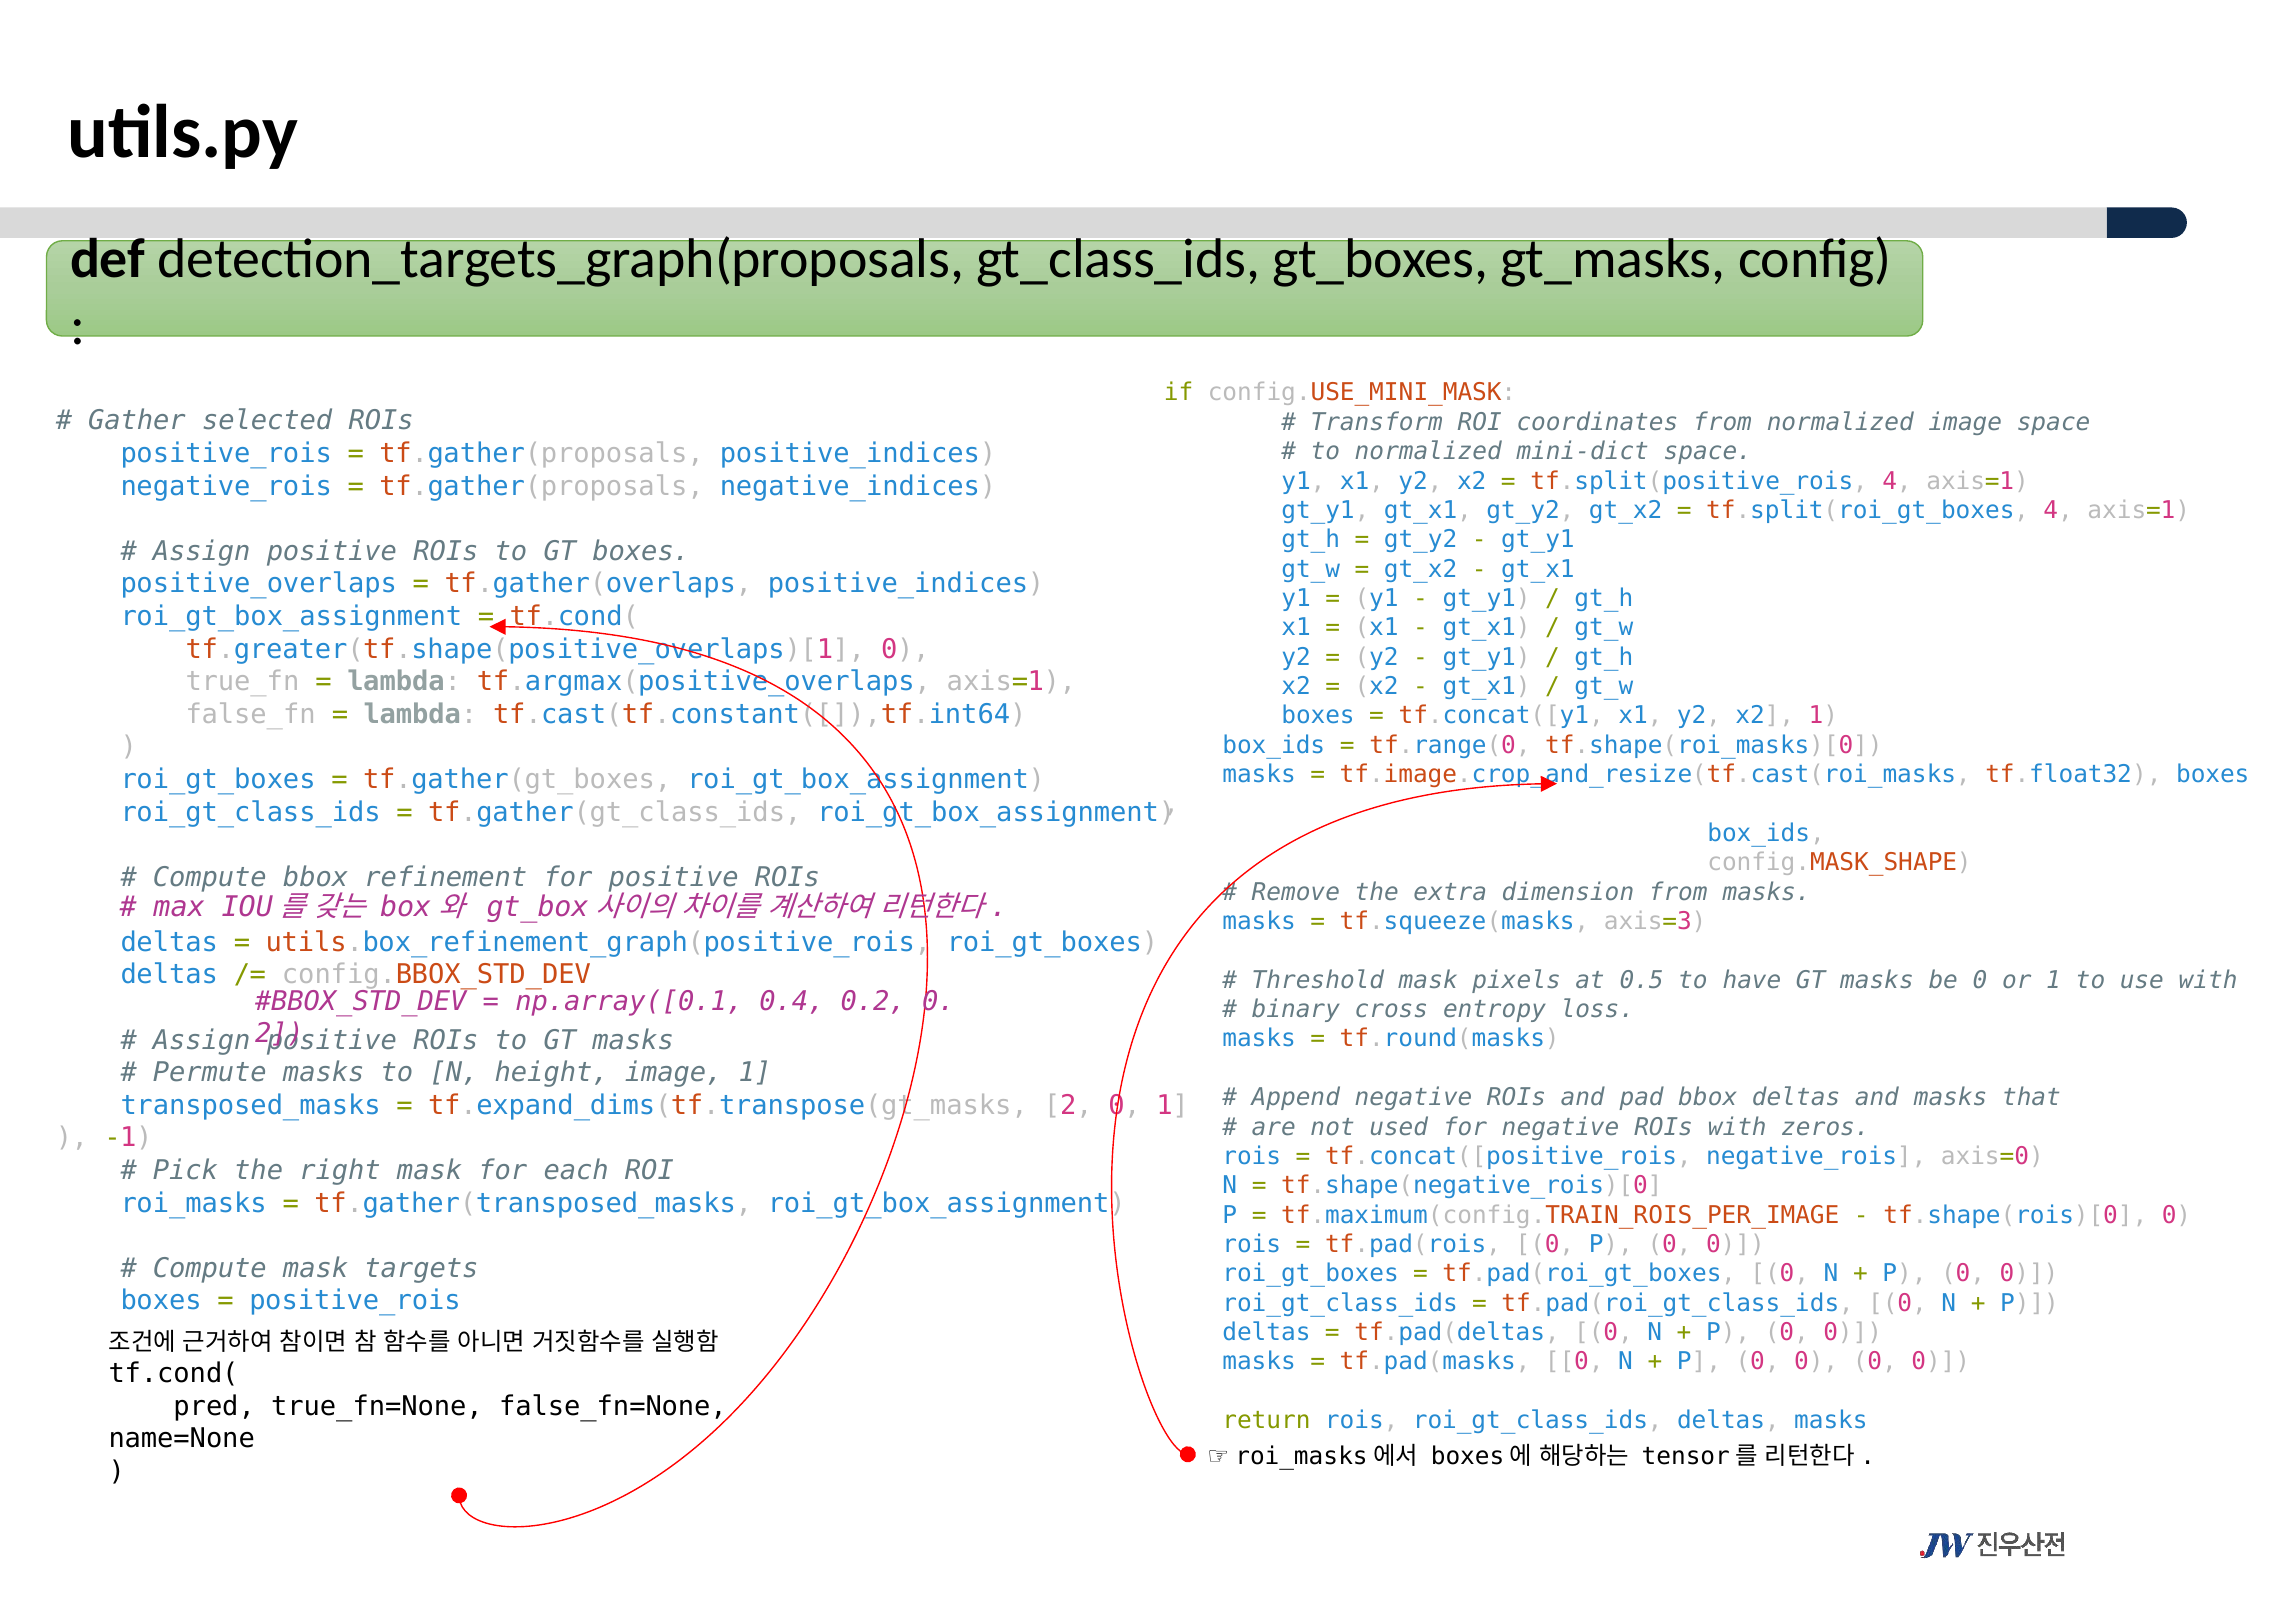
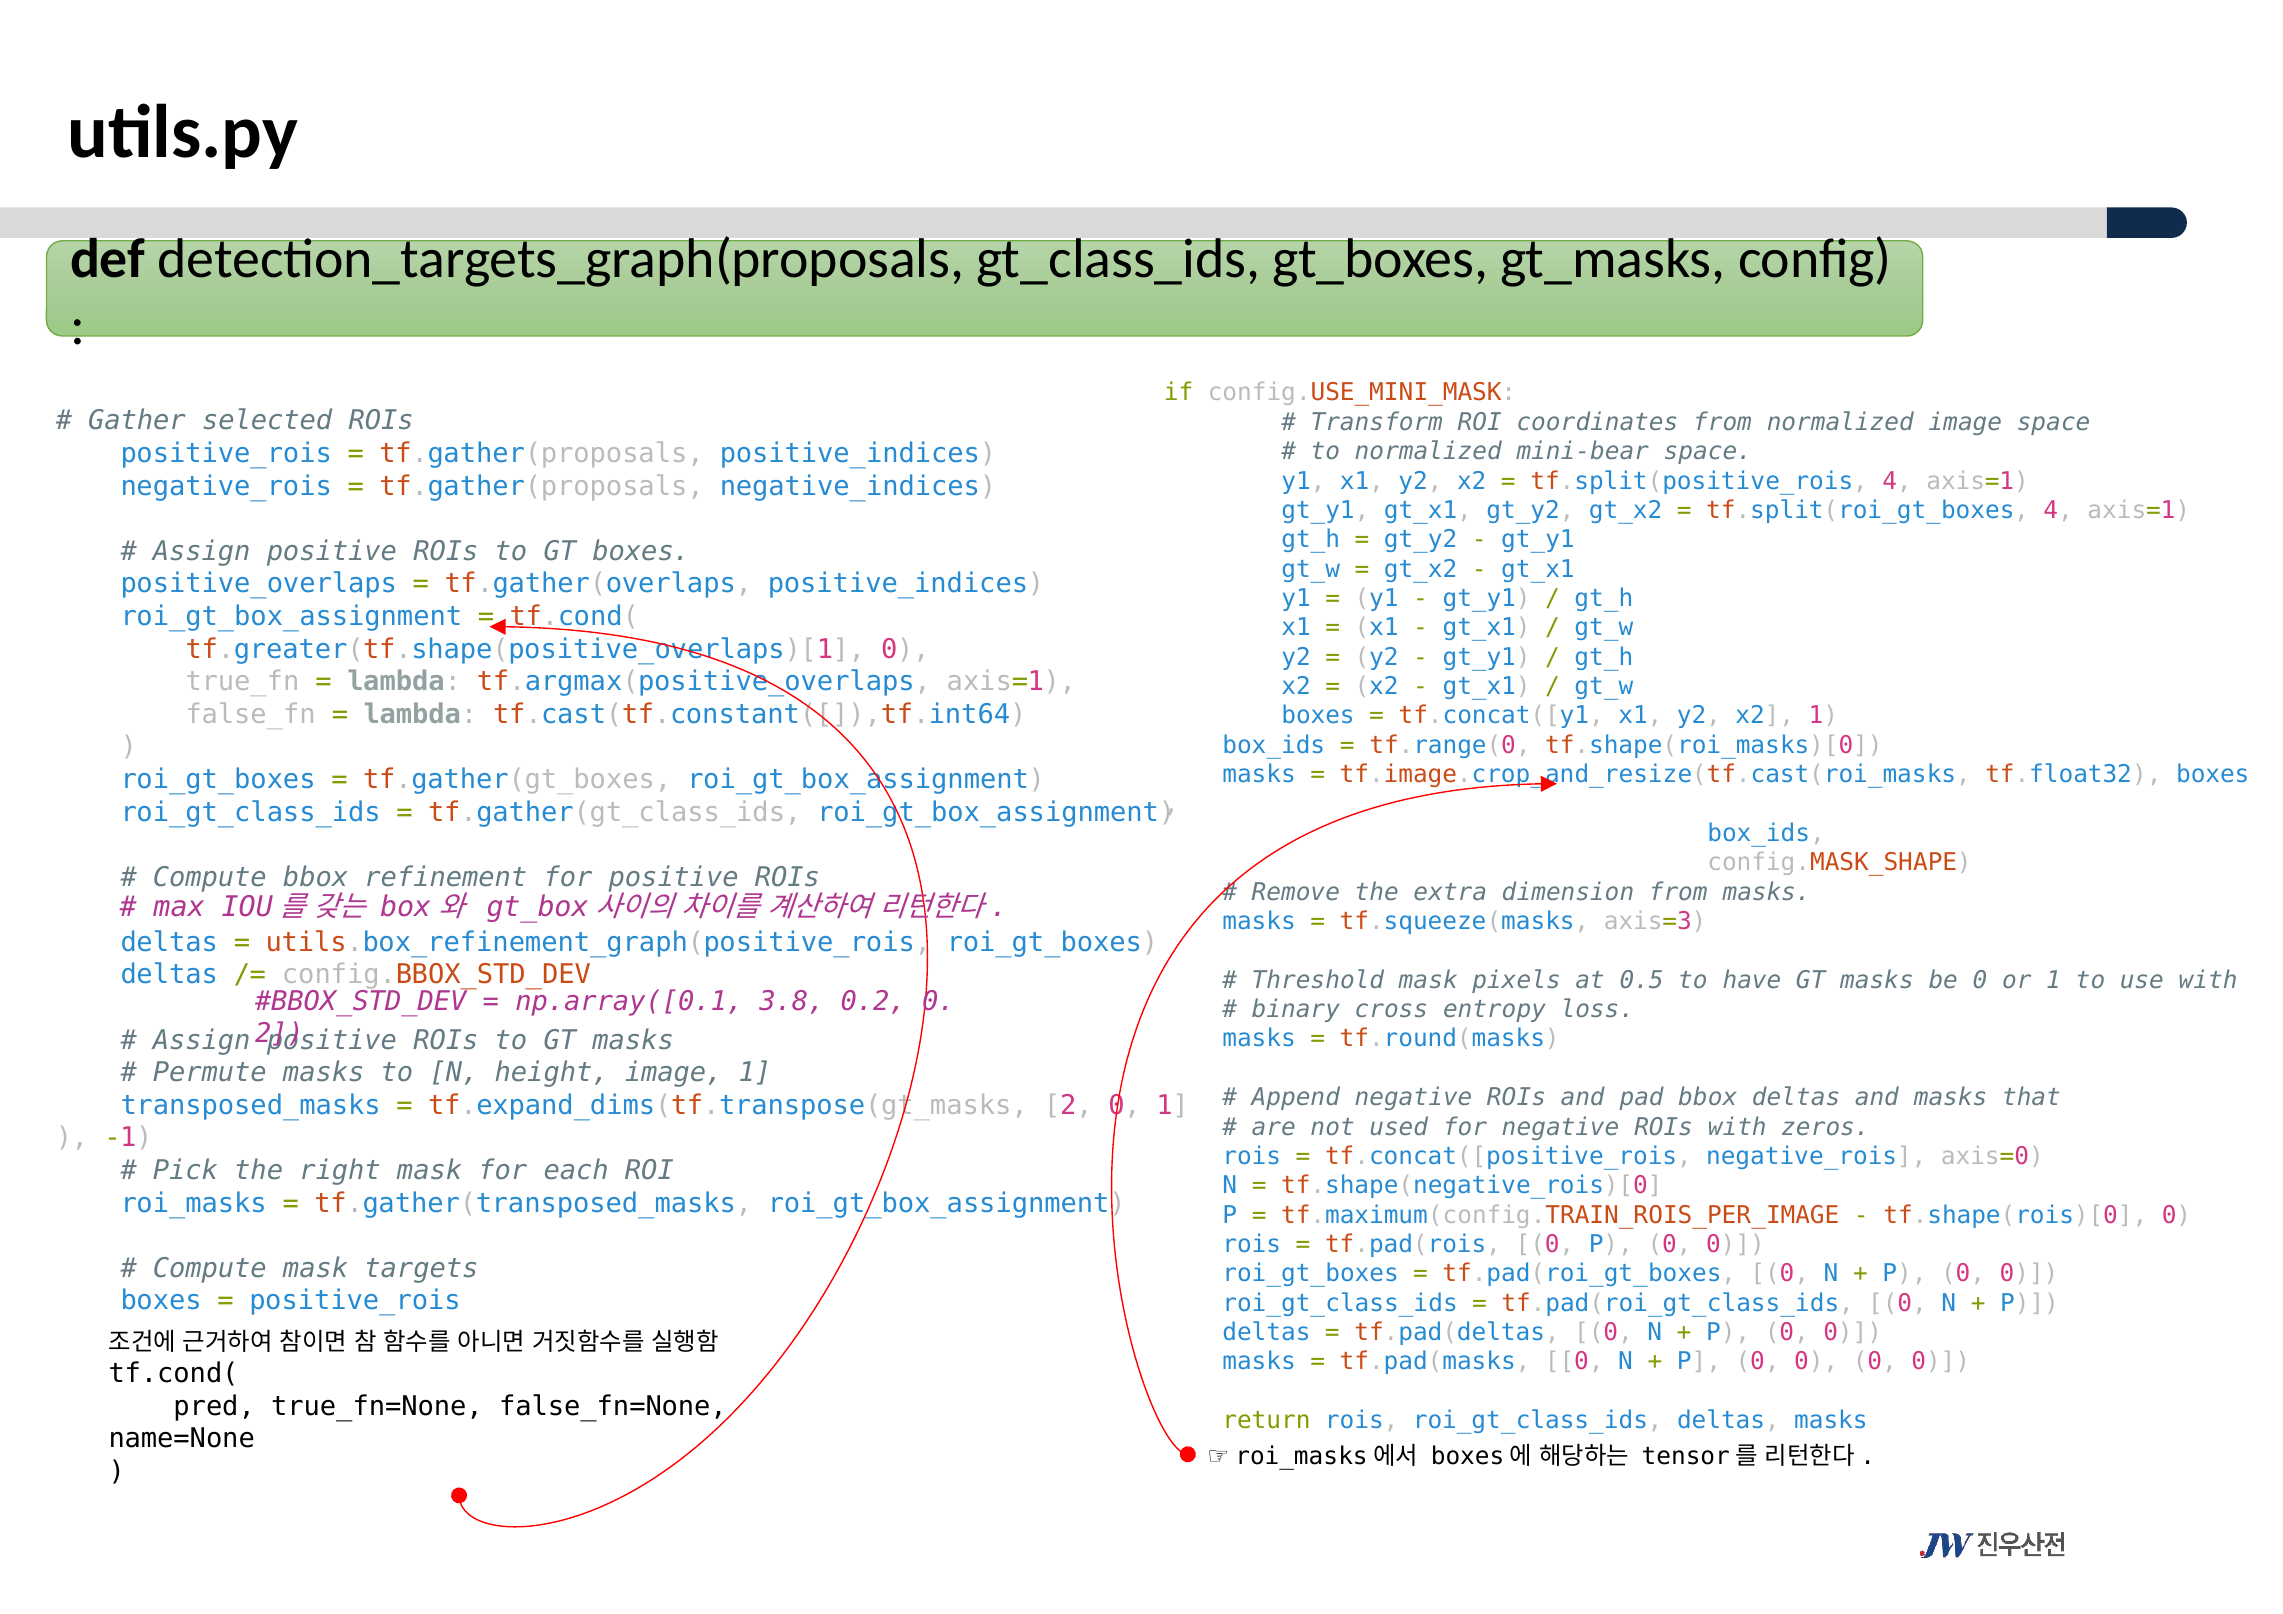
mini-dict: mini-dict -> mini-bear (1583, 452)
0.4: 0.4 -> 3.8 (792, 1001)
